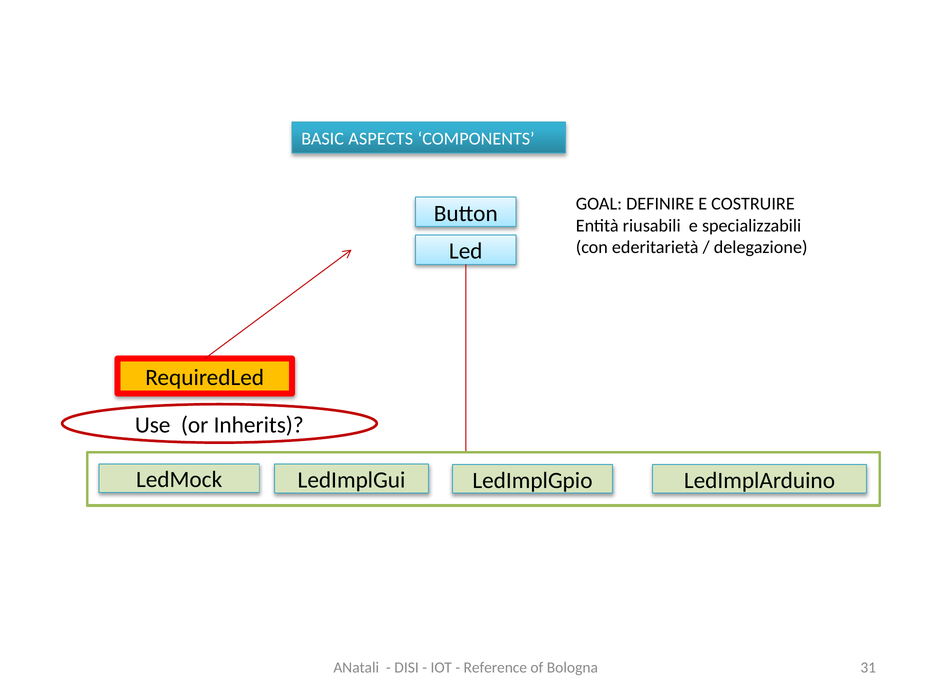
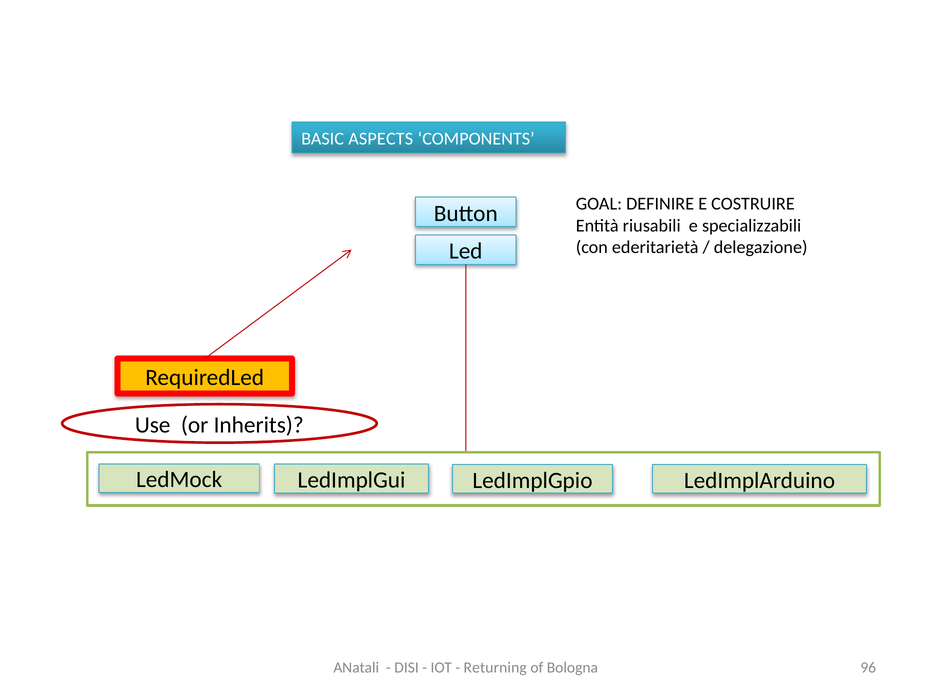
Reference: Reference -> Returning (495, 667)
31: 31 -> 96 (868, 667)
